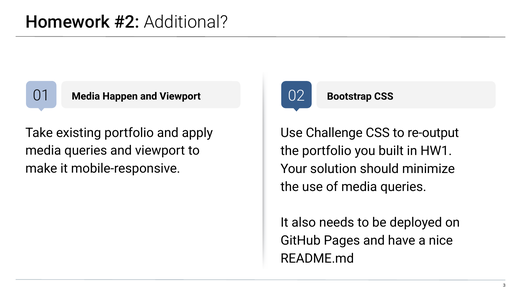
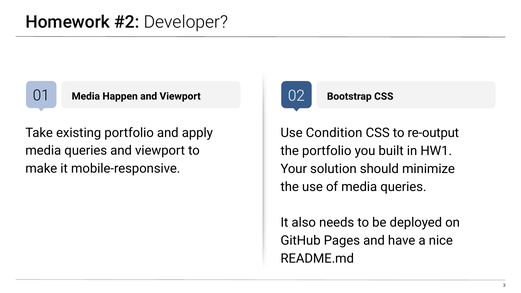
Additional: Additional -> Developer (186, 22)
Challenge: Challenge -> Condition (334, 133)
